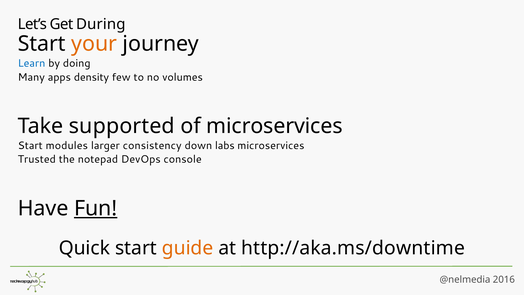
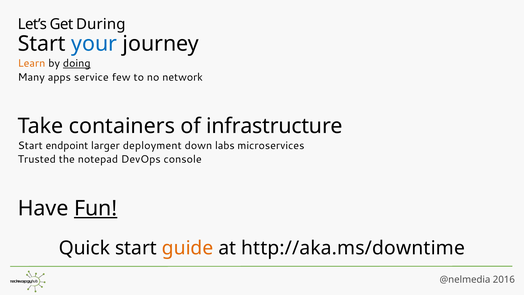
your colour: orange -> blue (94, 44)
Learn colour: blue -> orange (32, 63)
doing underline: none -> present (77, 63)
density: density -> service (91, 77)
volumes: volumes -> network (183, 77)
supported: supported -> containers (122, 126)
of microservices: microservices -> infrastructure (275, 126)
modules: modules -> endpoint (67, 146)
consistency: consistency -> deployment (152, 146)
